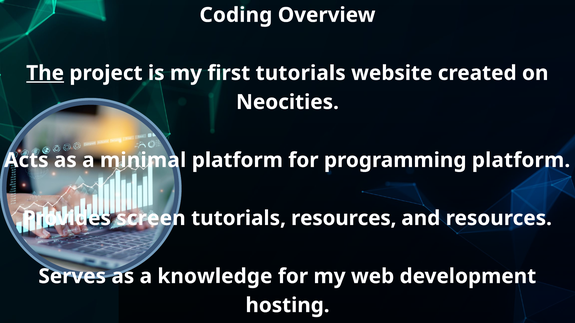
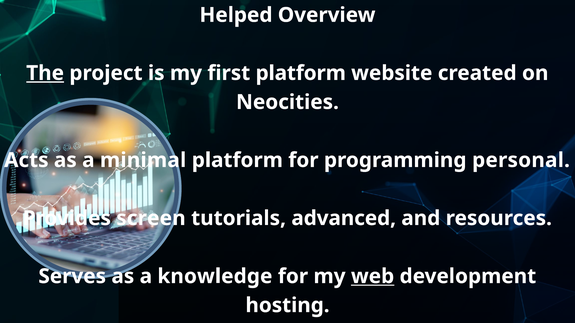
Coding: Coding -> Helped (236, 15)
first tutorials: tutorials -> platform (301, 73)
programming platform: platform -> personal (521, 160)
tutorials resources: resources -> advanced (344, 219)
web underline: none -> present (373, 277)
